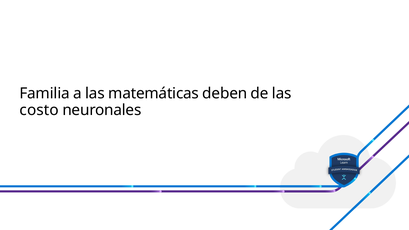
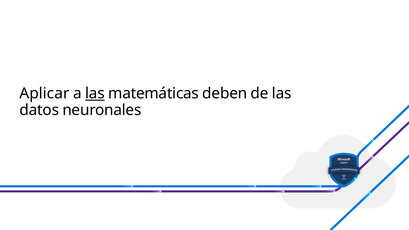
Familia: Familia -> Aplicar (45, 94)
las underline: none -> present (95, 94)
costo: costo -> datos (39, 110)
